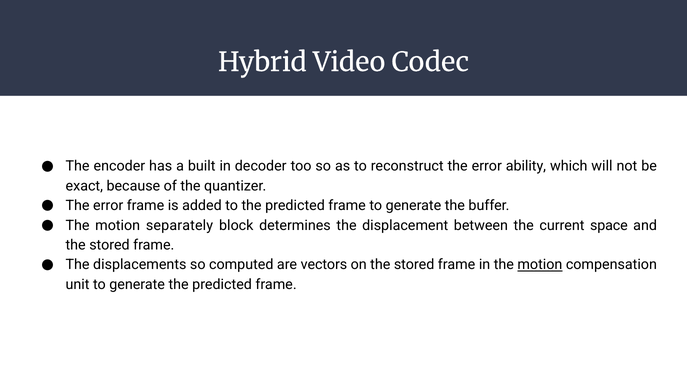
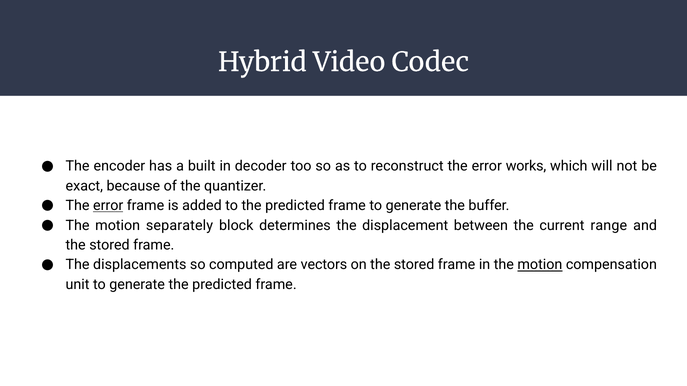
ability: ability -> works (526, 166)
error underline: none -> present (108, 206)
space: space -> range (609, 226)
